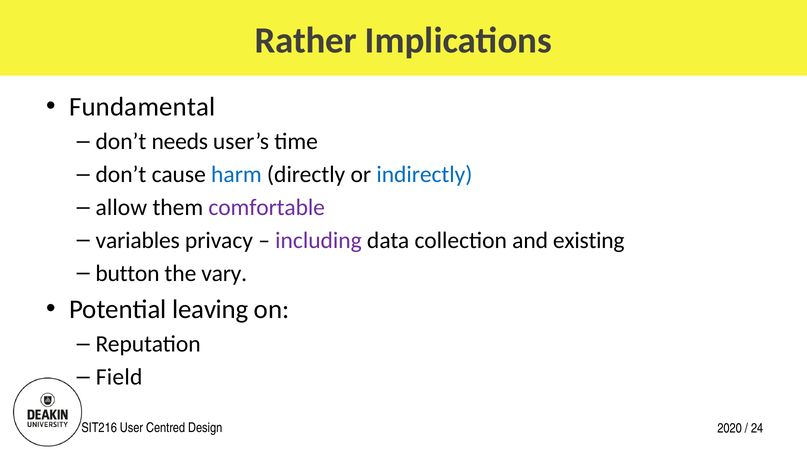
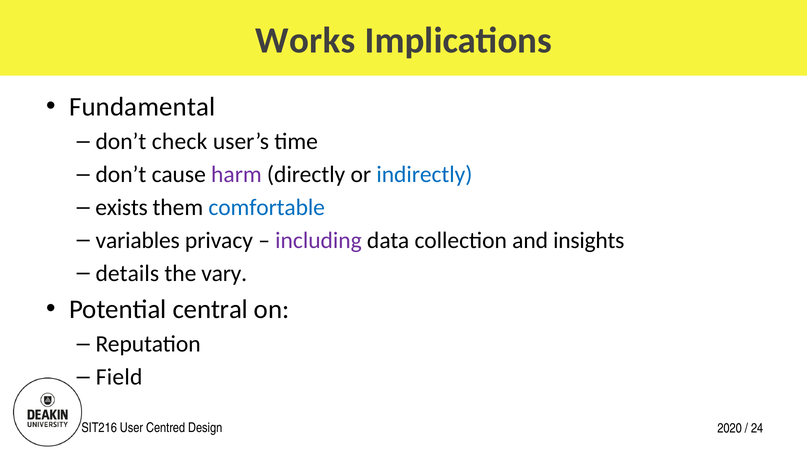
Rather: Rather -> Works (305, 40)
needs: needs -> check (180, 142)
harm colour: blue -> purple (236, 175)
allow: allow -> exists (122, 207)
comfortable colour: purple -> blue (267, 207)
existing: existing -> insights (589, 240)
button: button -> details (127, 273)
leaving: leaving -> central (210, 309)
